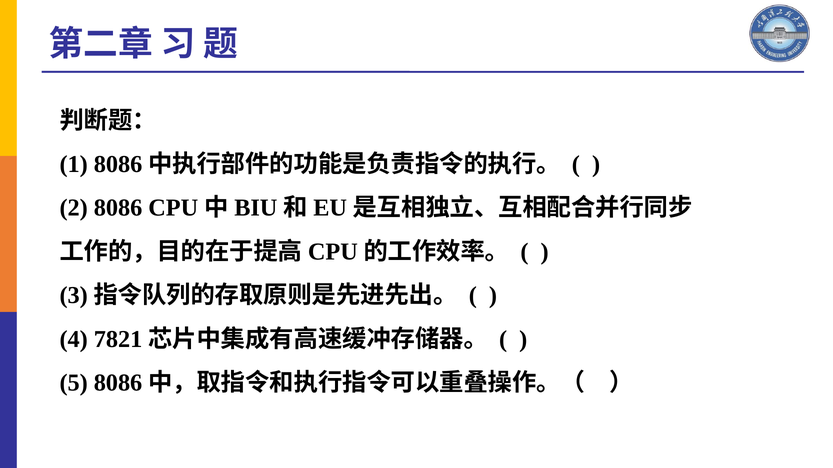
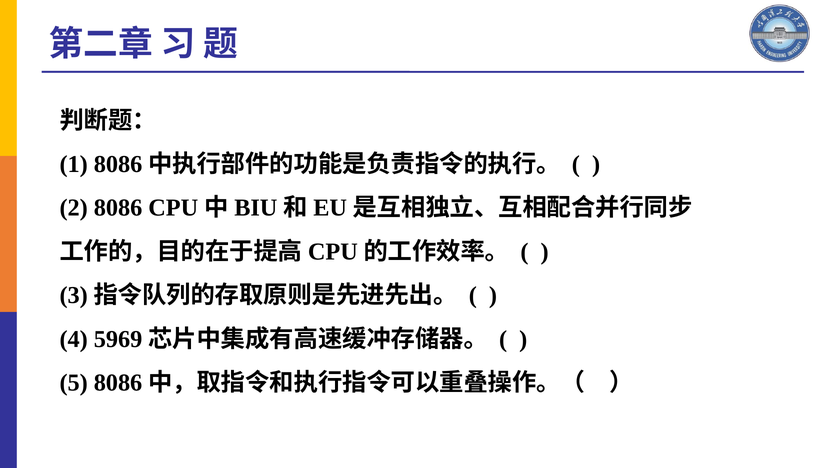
7821: 7821 -> 5969 (118, 339)
